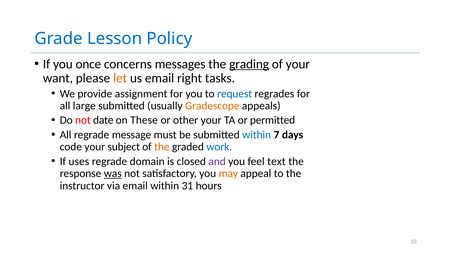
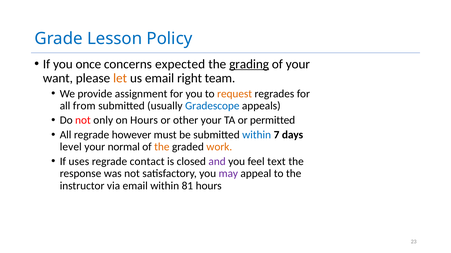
messages: messages -> expected (180, 64)
tasks: tasks -> team (220, 78)
request colour: blue -> orange (235, 94)
large: large -> from (84, 106)
Gradescope colour: orange -> blue (212, 106)
date: date -> only (103, 121)
on These: These -> Hours (144, 121)
message: message -> however (132, 135)
code: code -> level (71, 147)
subject: subject -> normal (124, 147)
work colour: blue -> orange (219, 147)
domain: domain -> contact (147, 162)
was underline: present -> none (113, 174)
may colour: orange -> purple (228, 174)
31: 31 -> 81 (187, 186)
